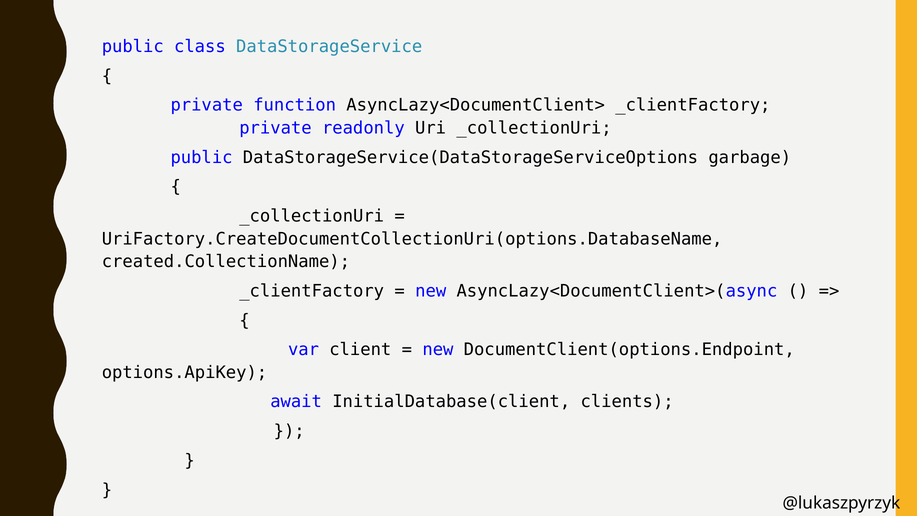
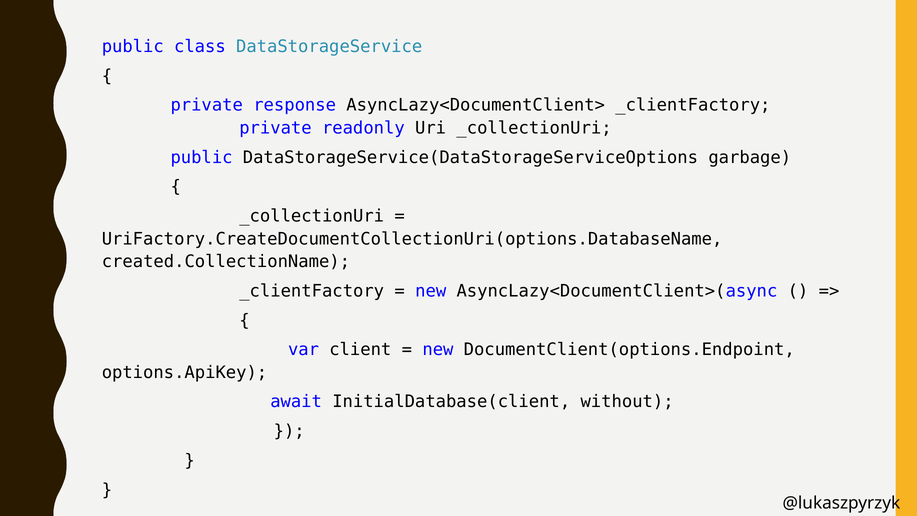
function: function -> response (295, 105)
clients: clients -> without (627, 402)
